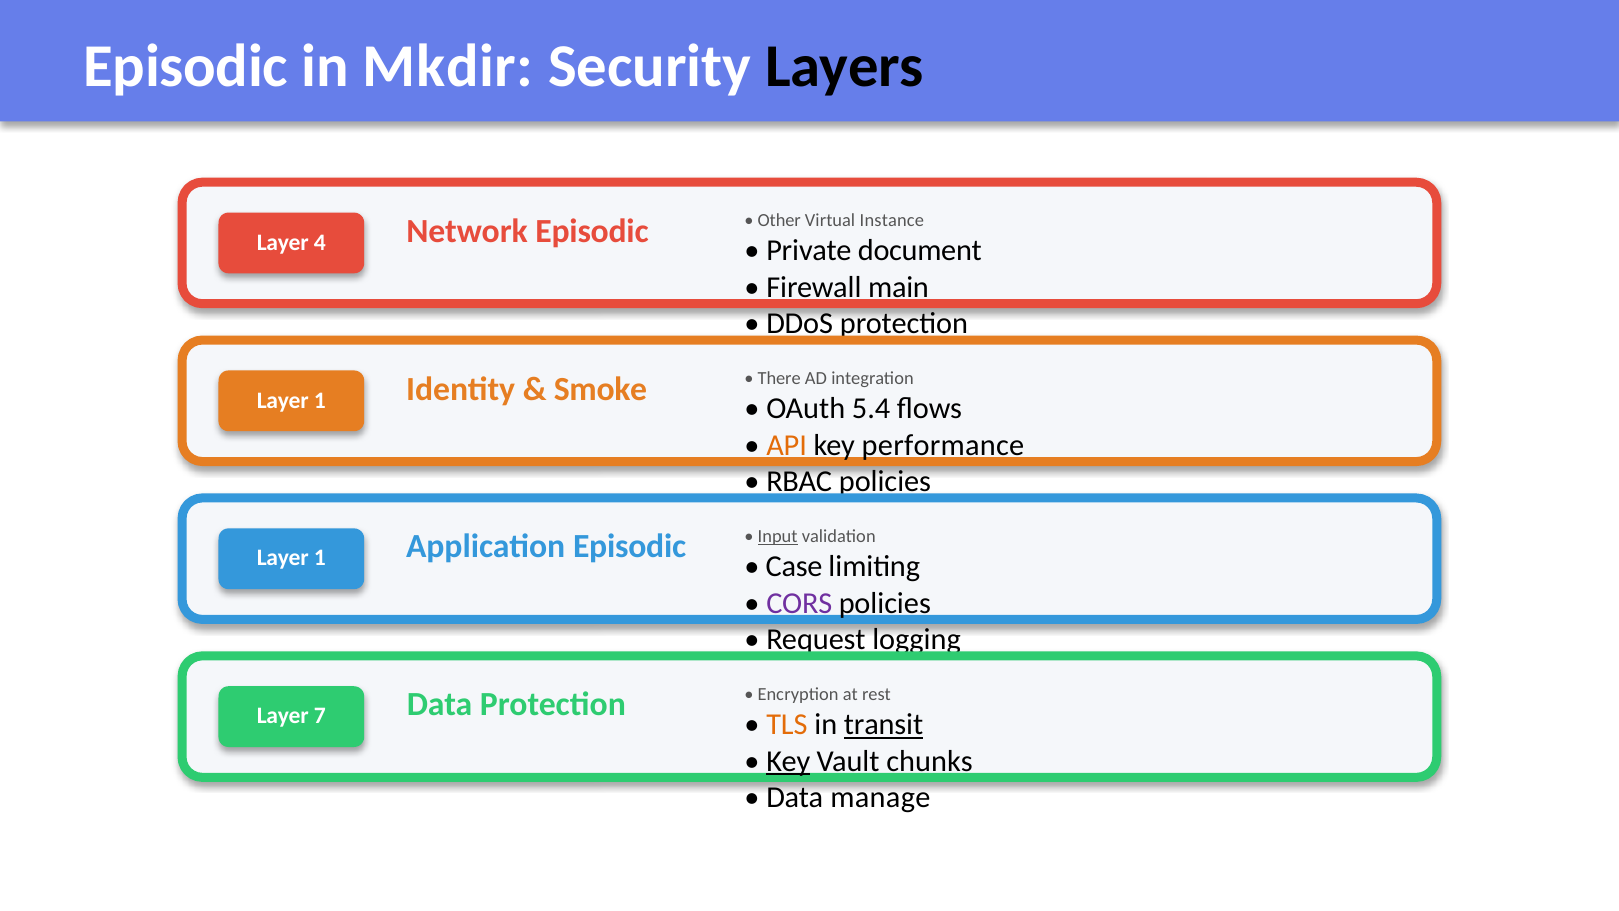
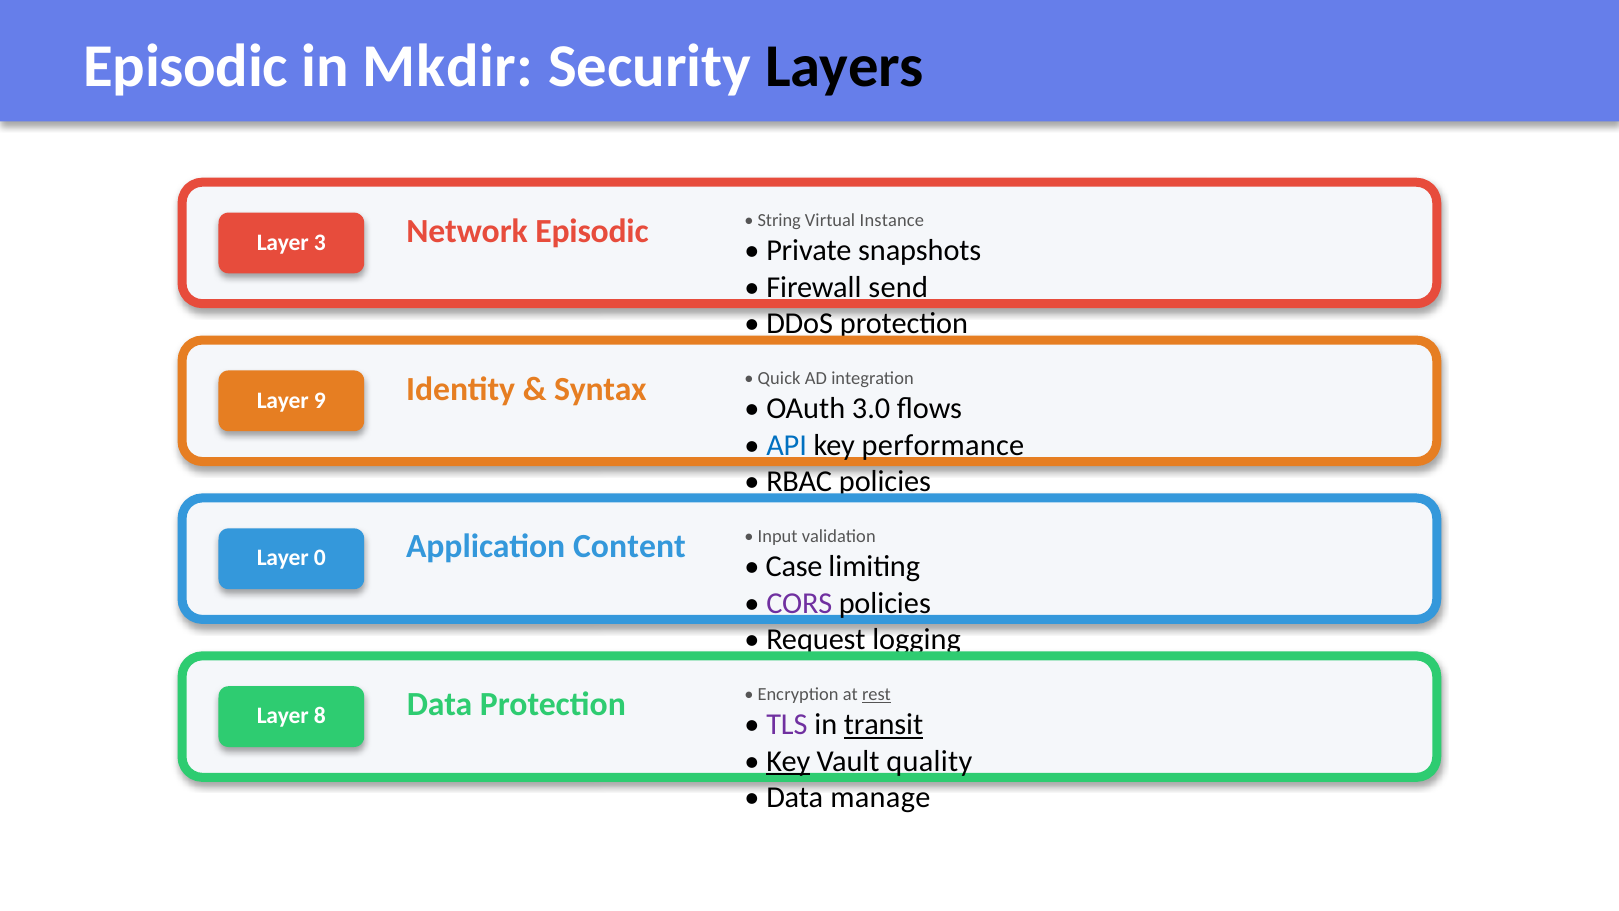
4: 4 -> 3 (320, 242)
Other: Other -> String (779, 221)
document: document -> snapshots (920, 251)
main: main -> send (898, 287)
1: 1 -> 9 (320, 400)
Smoke: Smoke -> Syntax (600, 389)
There: There -> Quick (779, 379)
5.4: 5.4 -> 3.0 (871, 409)
API colour: orange -> blue (787, 445)
1: 1 -> 0 (320, 558)
Application Episodic: Episodic -> Content (629, 547)
Input underline: present -> none (778, 536)
7: 7 -> 8 (320, 716)
rest underline: none -> present (876, 694)
TLS colour: orange -> purple (787, 724)
chunks: chunks -> quality (929, 761)
